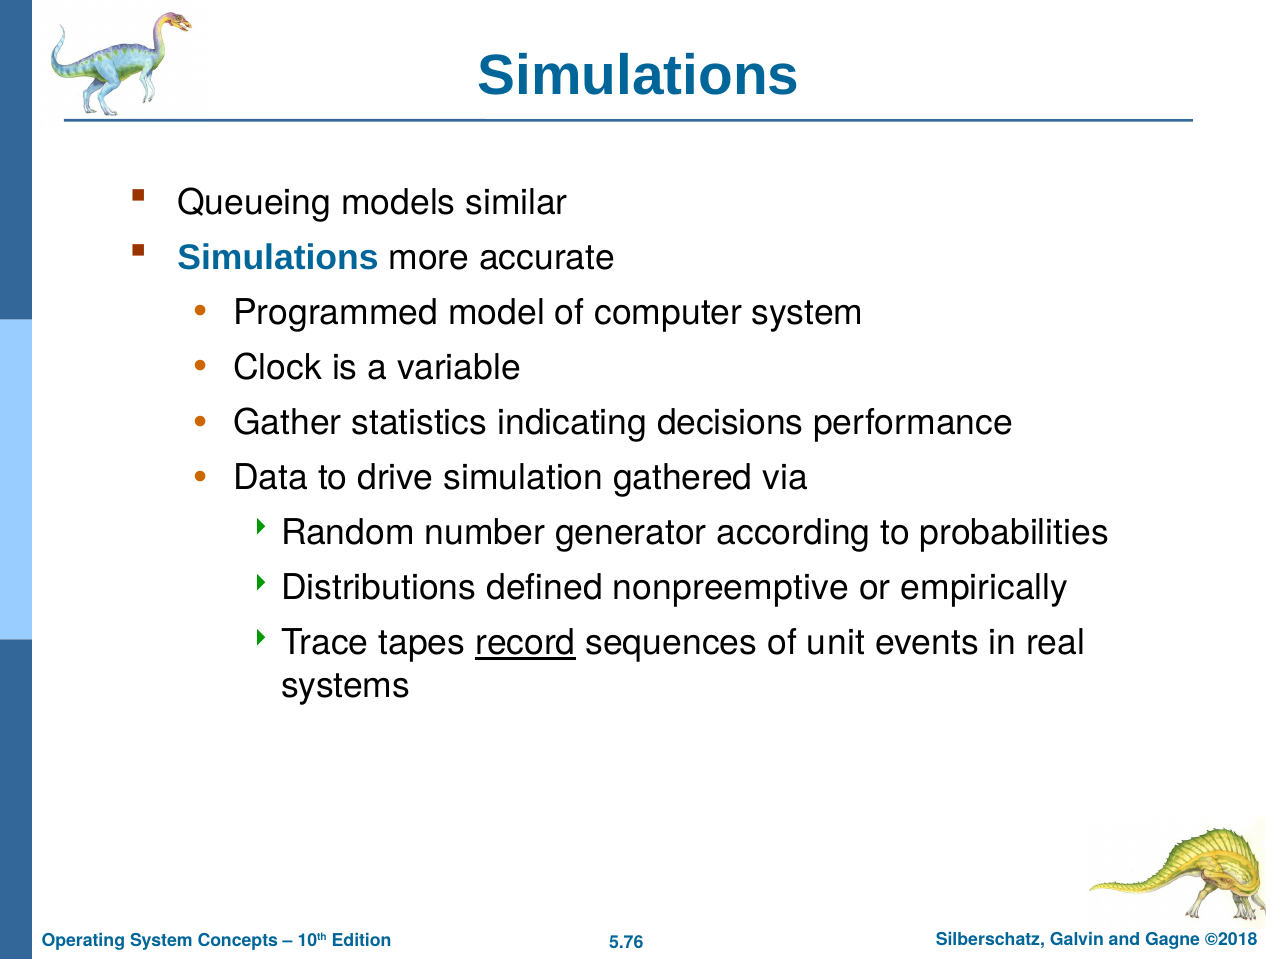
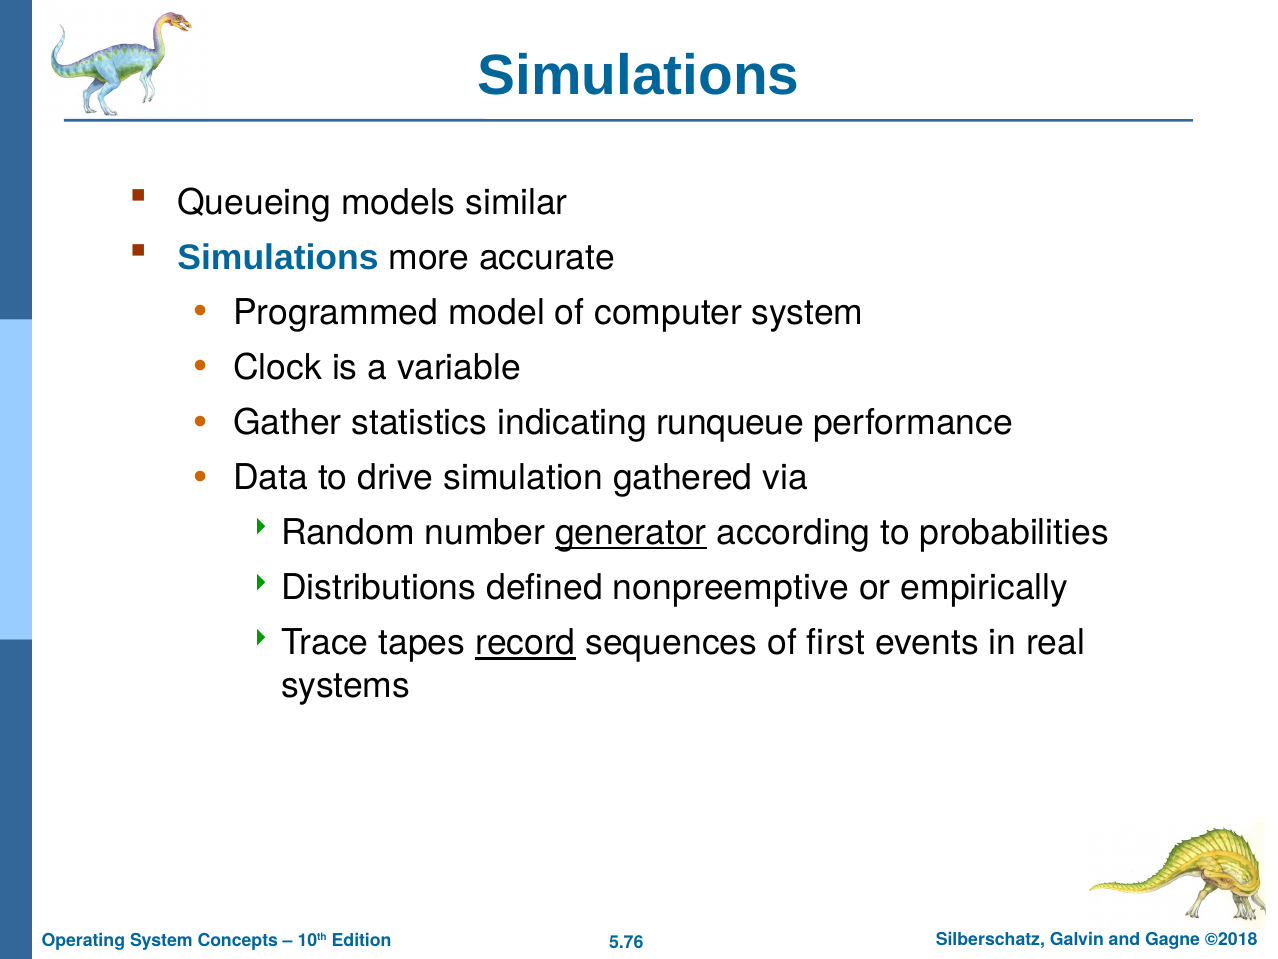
decisions: decisions -> runqueue (730, 423)
generator underline: none -> present (631, 533)
unit: unit -> first (836, 643)
